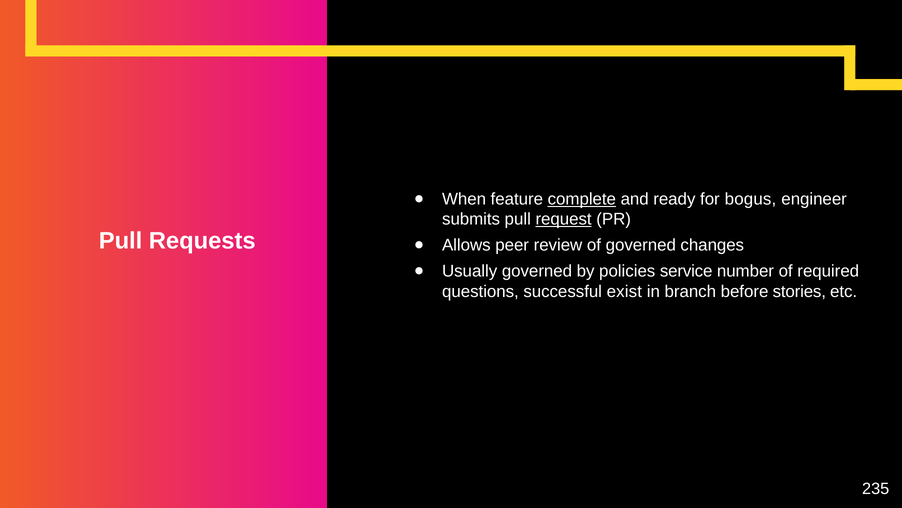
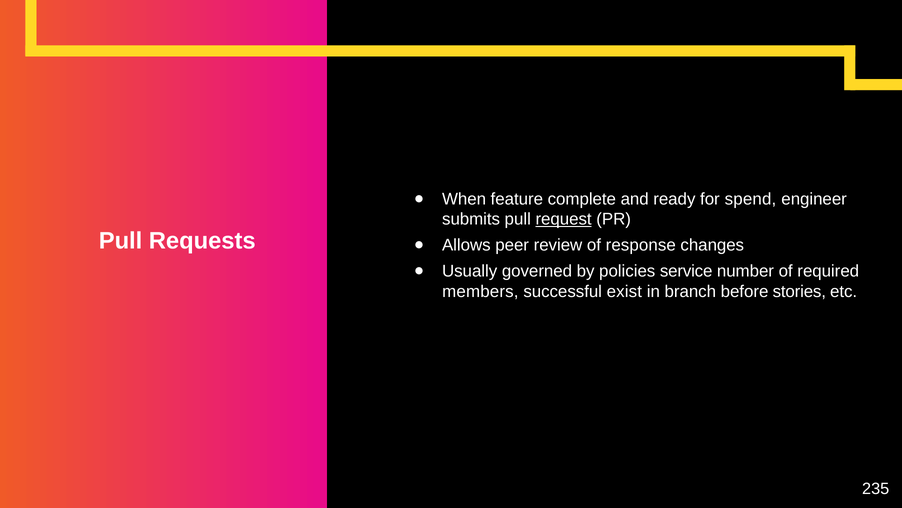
complete underline: present -> none (582, 199)
bogus: bogus -> spend (750, 199)
of governed: governed -> response (641, 245)
questions: questions -> members (480, 291)
